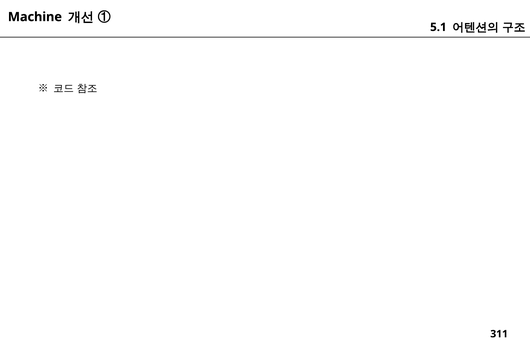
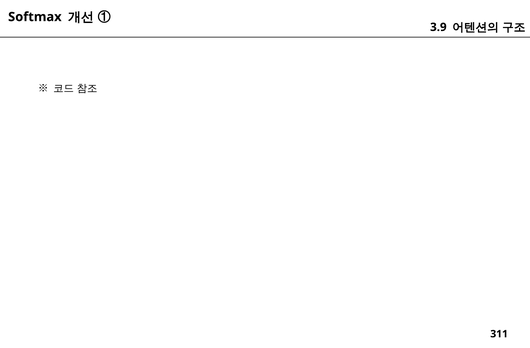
Machine: Machine -> Softmax (35, 17)
5.1: 5.1 -> 3.9 (438, 27)
